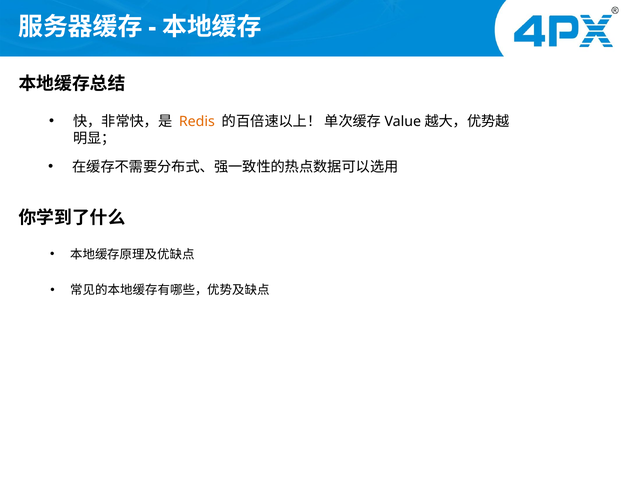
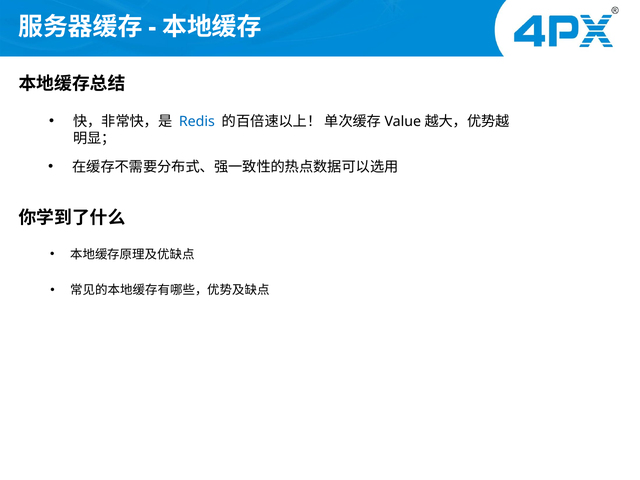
Redis colour: orange -> blue (197, 122)
